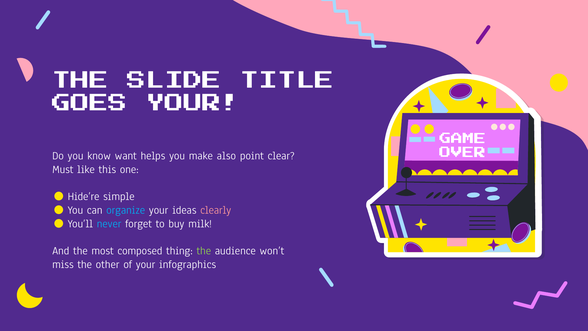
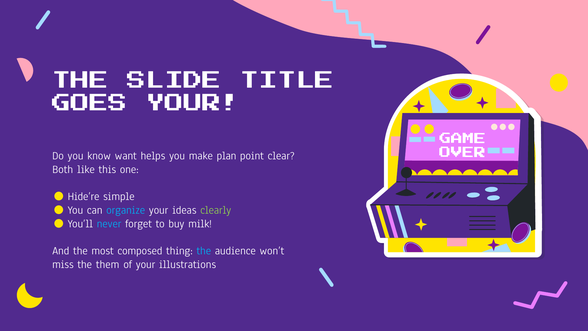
also: also -> plan (226, 156)
Must: Must -> Both (63, 169)
clearly colour: pink -> light green (216, 210)
the colour: light green -> light blue (204, 250)
other: other -> them (108, 264)
infographics: infographics -> illustrations (188, 264)
